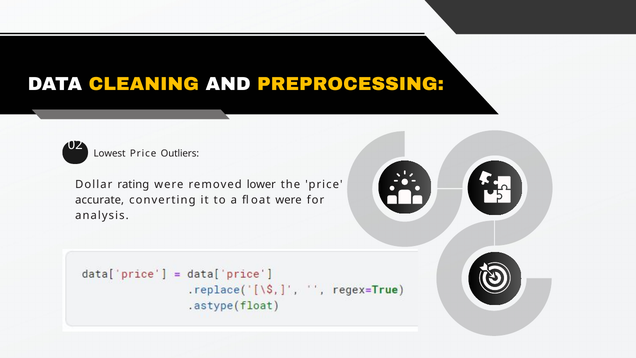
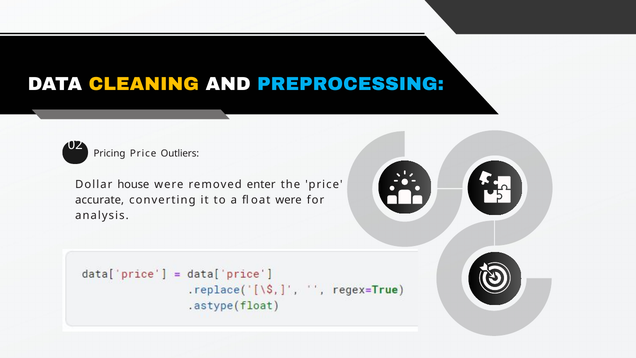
PREPROCESSING colour: yellow -> light blue (351, 84)
Lowest: Lowest -> Pricing (109, 153)
rating: rating -> house (133, 184)
lower: lower -> enter (261, 184)
